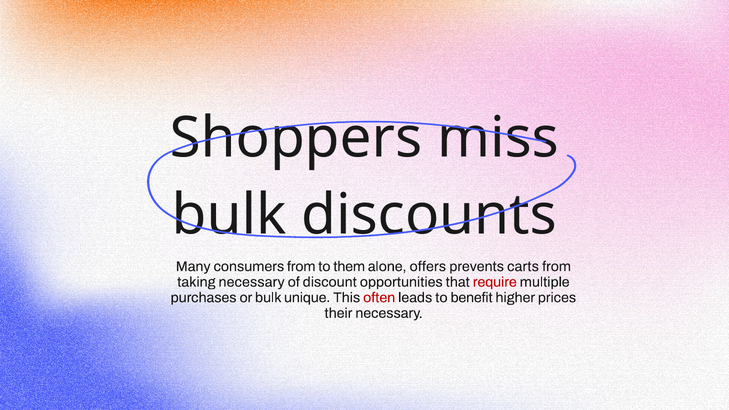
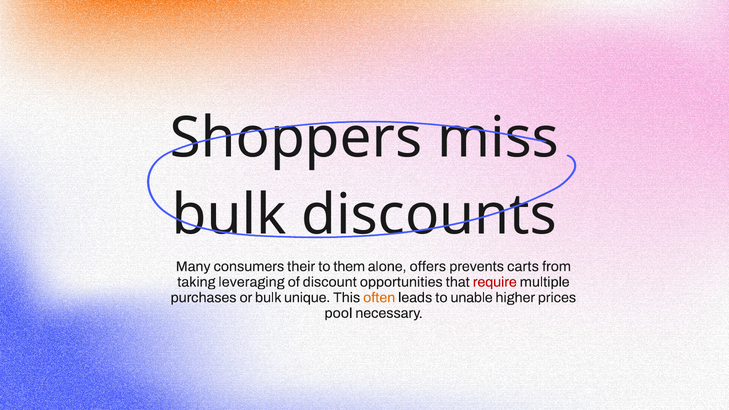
consumers from: from -> their (301, 266)
taking necessary: necessary -> leveraging (252, 282)
often colour: red -> orange (379, 298)
benefit: benefit -> unable (472, 298)
their: their -> pool (338, 313)
